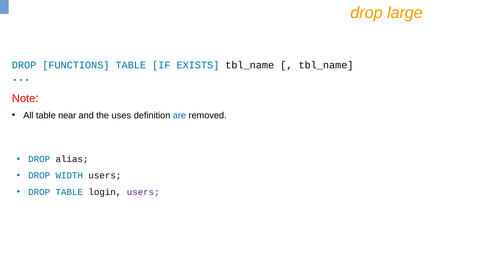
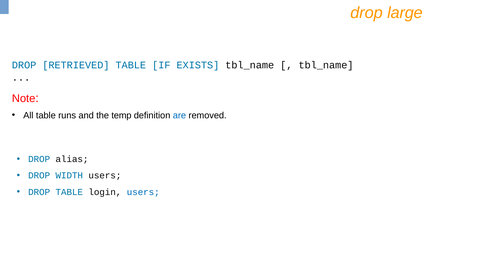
FUNCTIONS: FUNCTIONS -> RETRIEVED (76, 65)
near: near -> runs (67, 115)
uses: uses -> temp (121, 115)
users colour: purple -> blue (143, 192)
